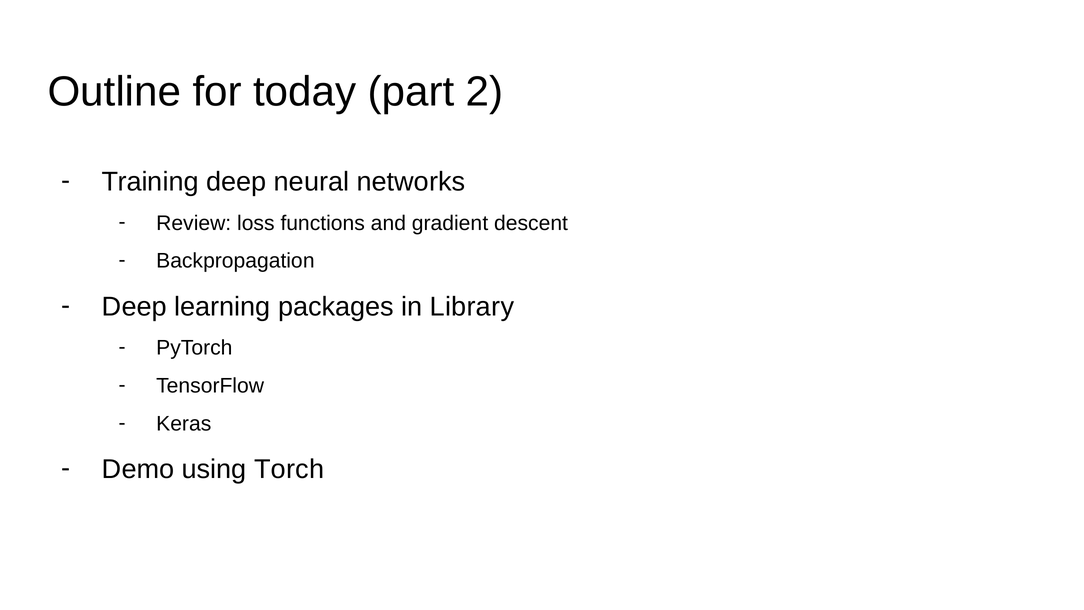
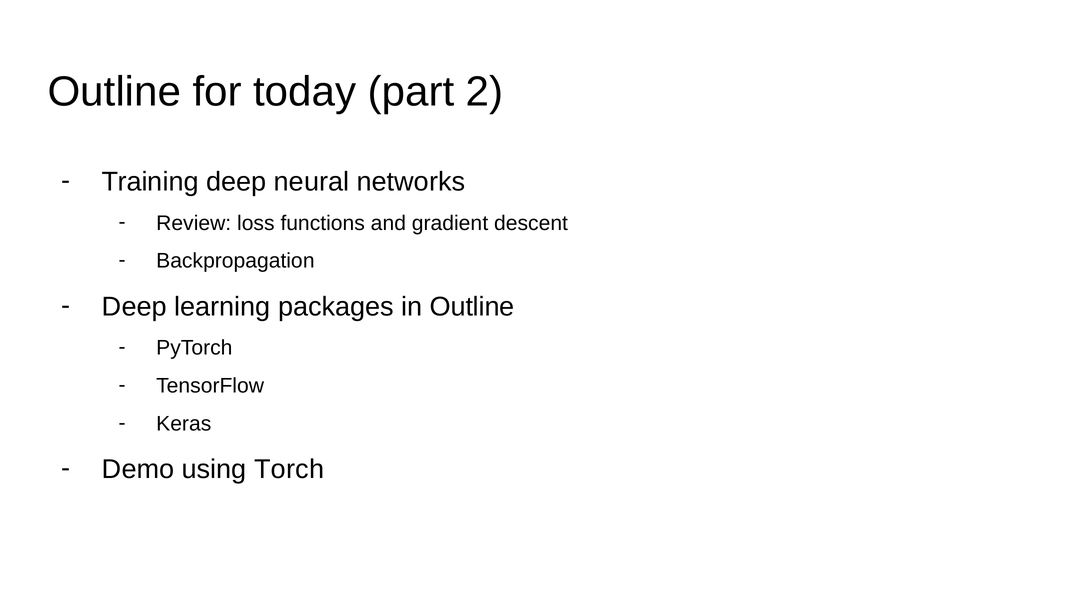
in Library: Library -> Outline (472, 307)
